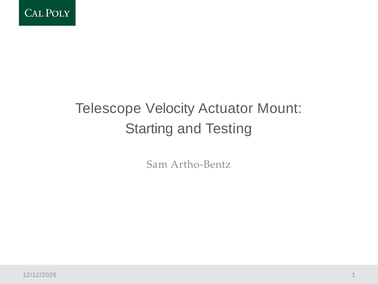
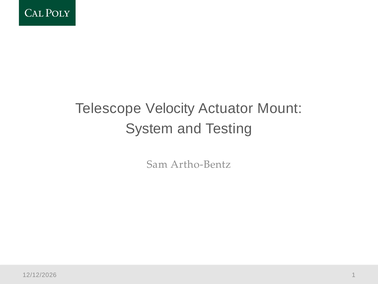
Starting: Starting -> System (149, 129)
